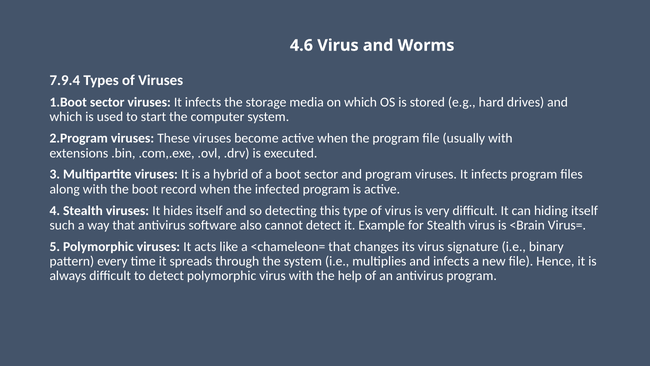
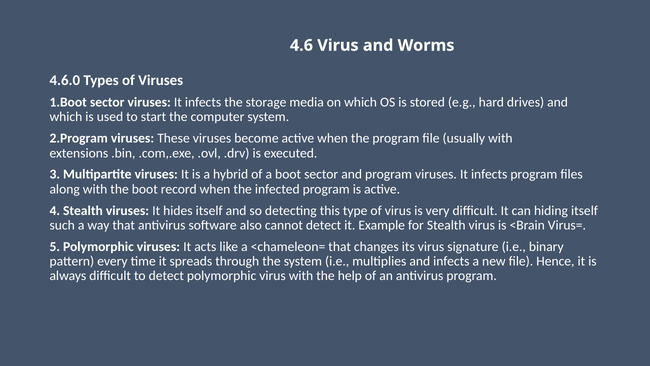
7.9.4: 7.9.4 -> 4.6.0 (65, 80)
